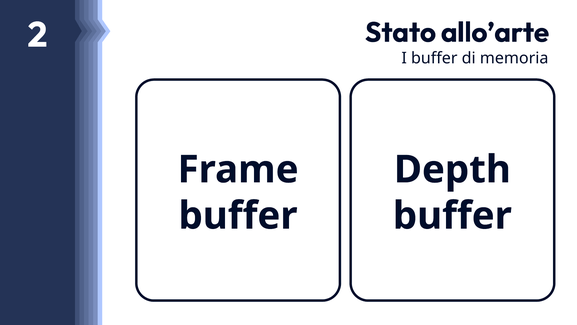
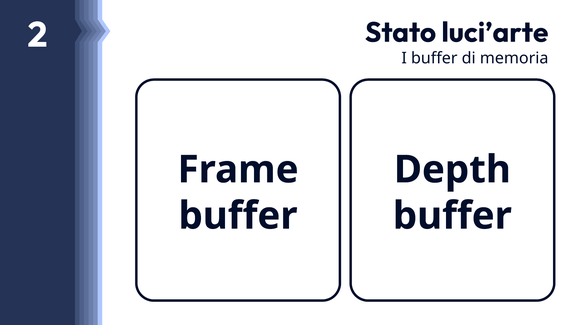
allo’arte: allo’arte -> luci’arte (495, 33)
